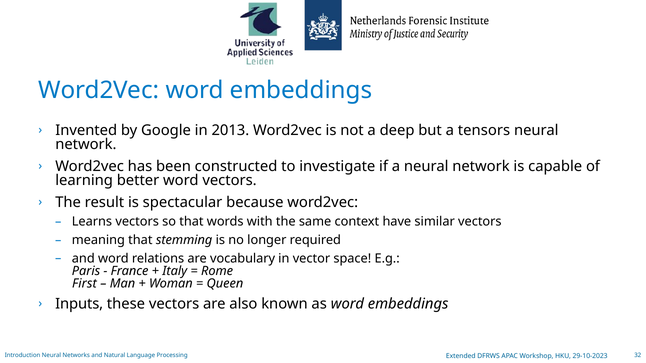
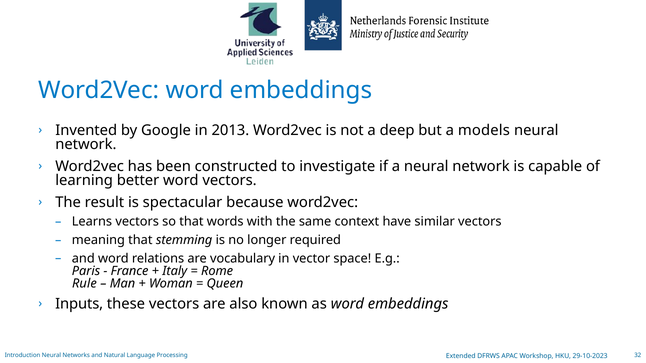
tensors: tensors -> models (484, 130)
First: First -> Rule (84, 284)
